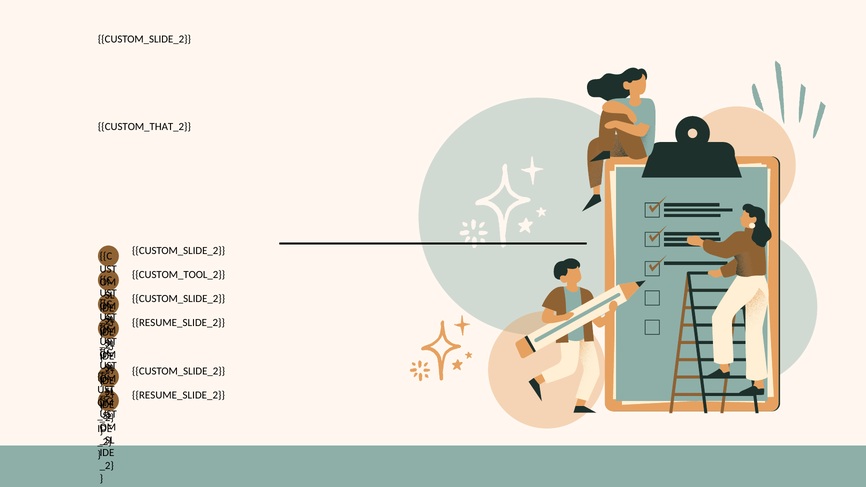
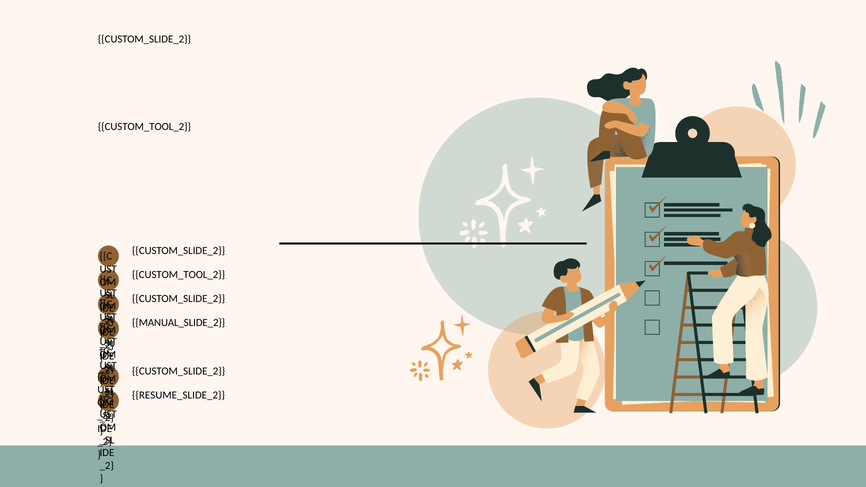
CUSTOM_THAT_2: CUSTOM_THAT_2 -> CUSTOM_TOOL_2 (144, 127)
RESUME_SLIDE_2: RESUME_SLIDE_2 -> MANUAL_SLIDE_2 (179, 323)
